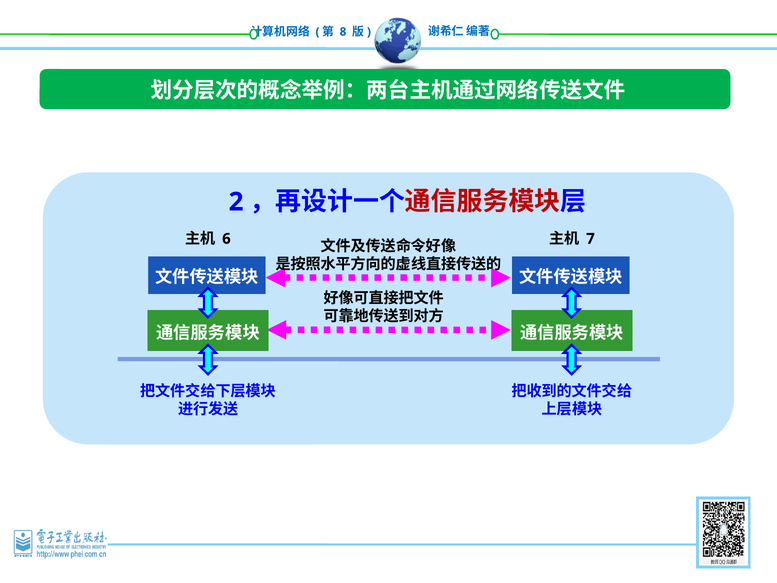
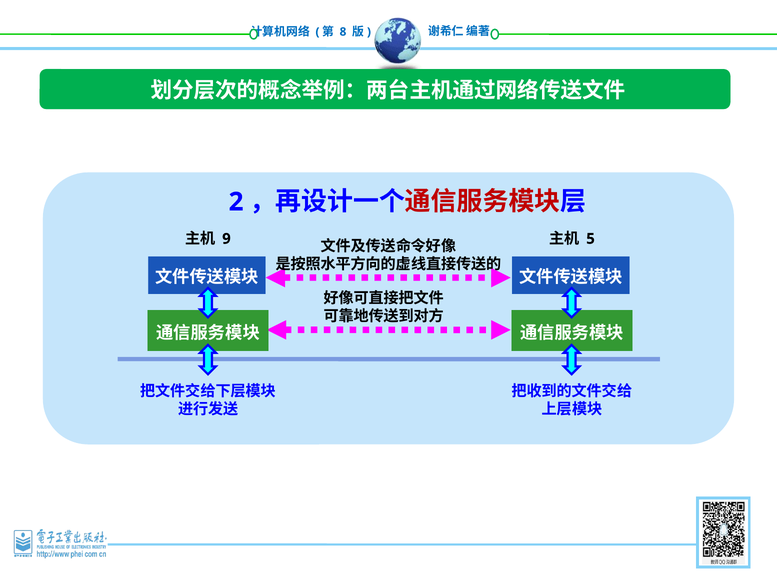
6: 6 -> 9 (226, 239)
7: 7 -> 5 (591, 239)
